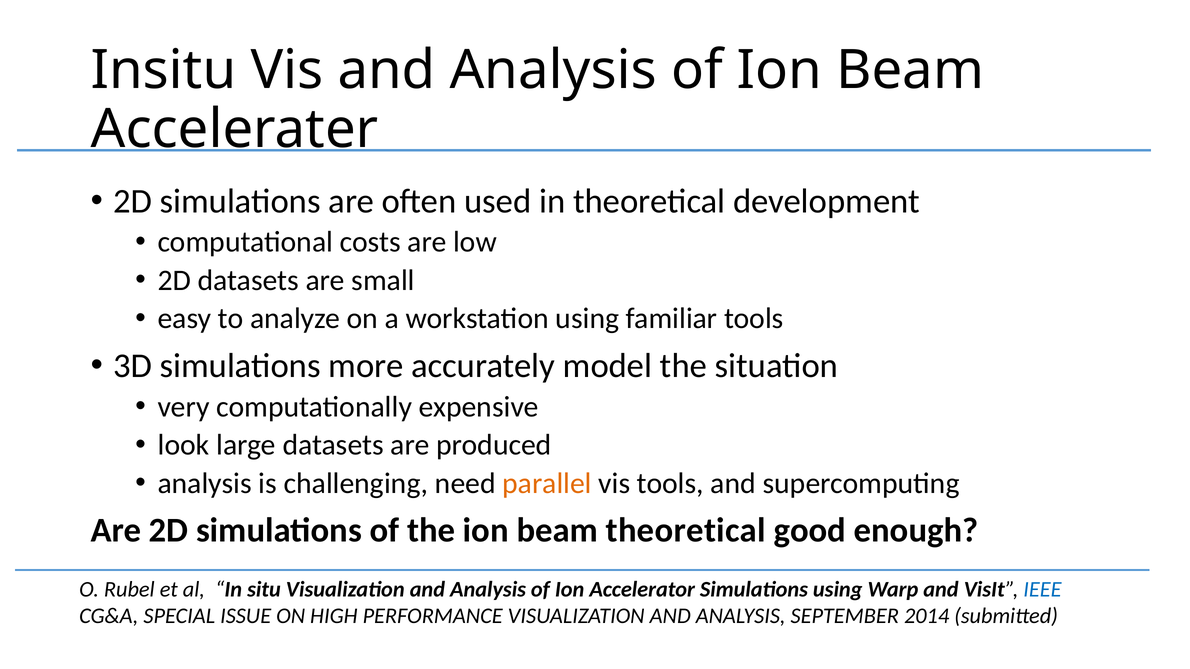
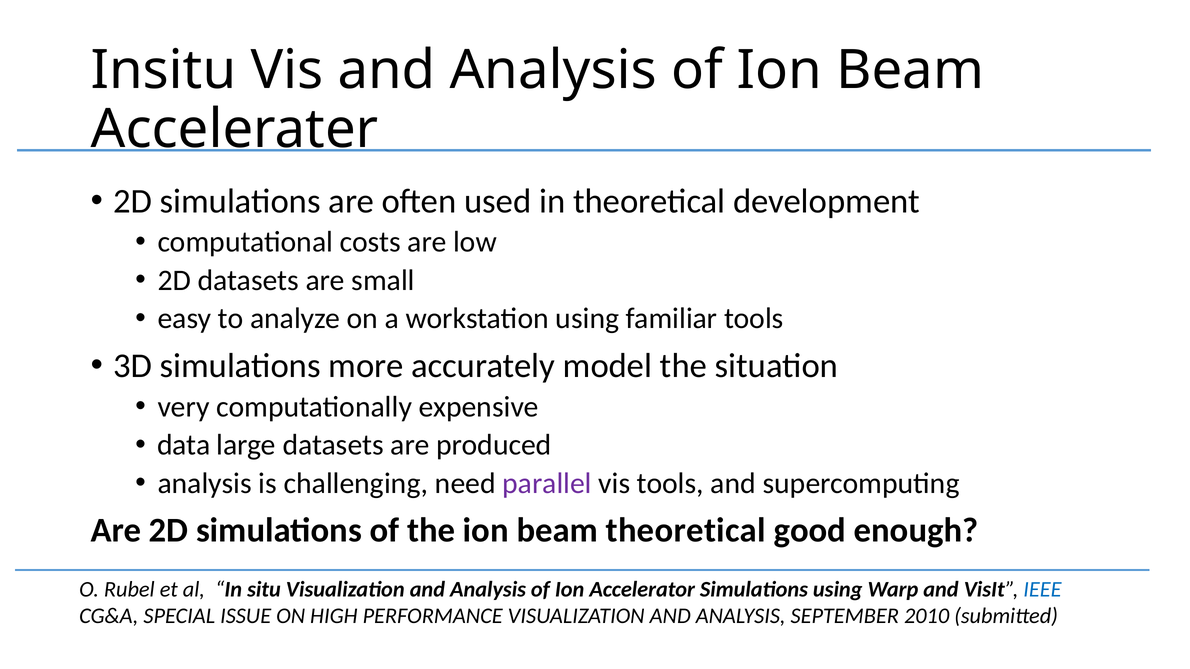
look: look -> data (184, 445)
parallel colour: orange -> purple (547, 484)
2014: 2014 -> 2010 (927, 616)
